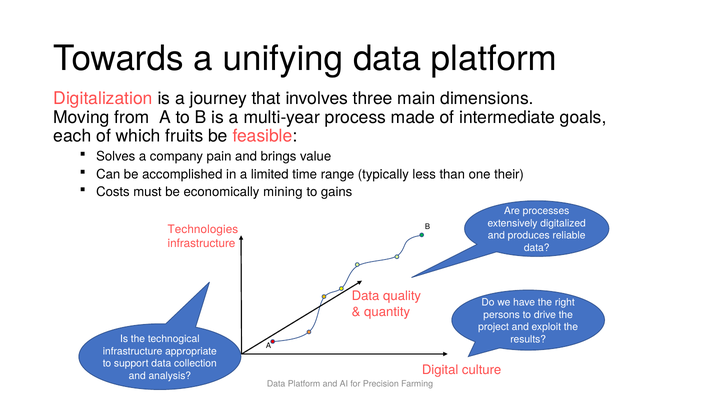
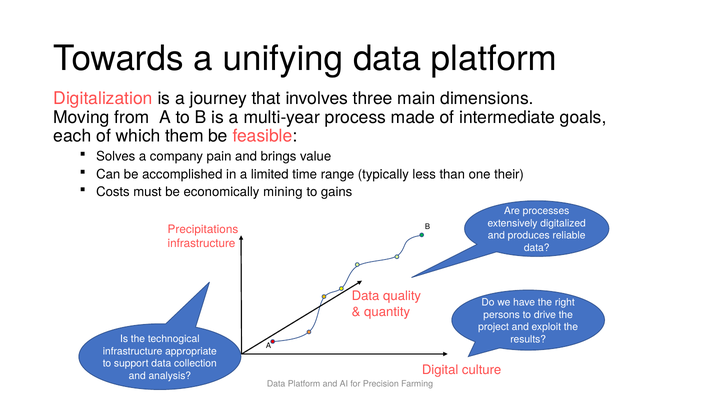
fruits: fruits -> them (184, 136)
Technologies: Technologies -> Precipitations (203, 229)
